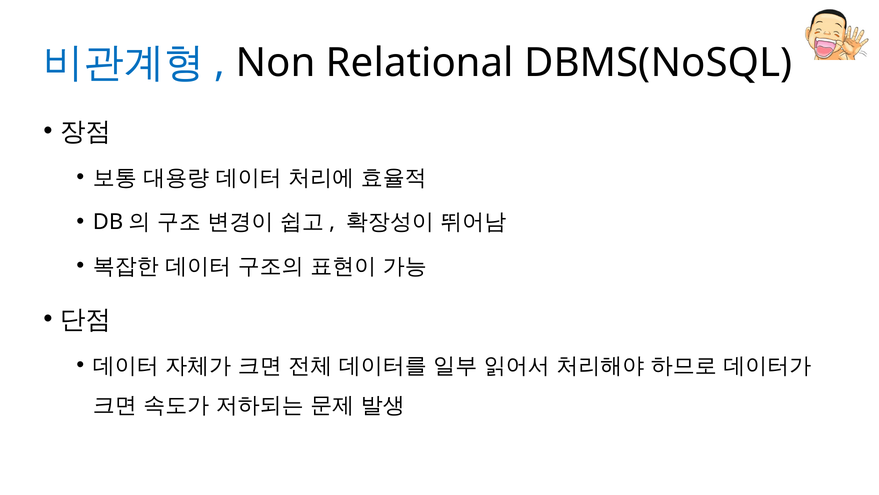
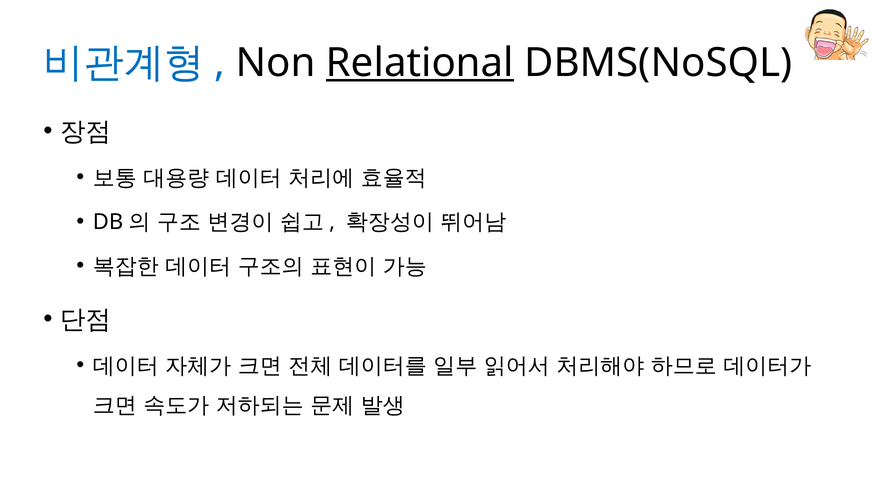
Relational underline: none -> present (420, 63)
